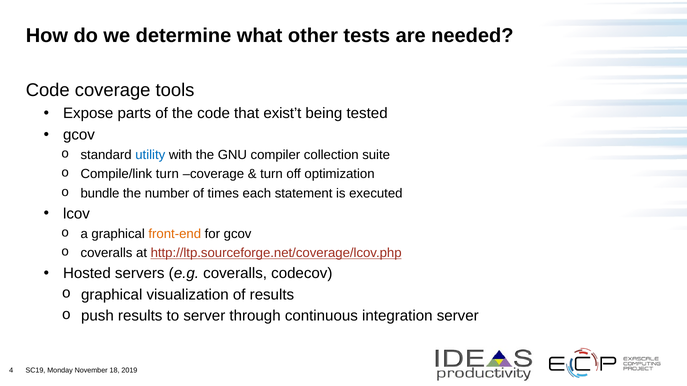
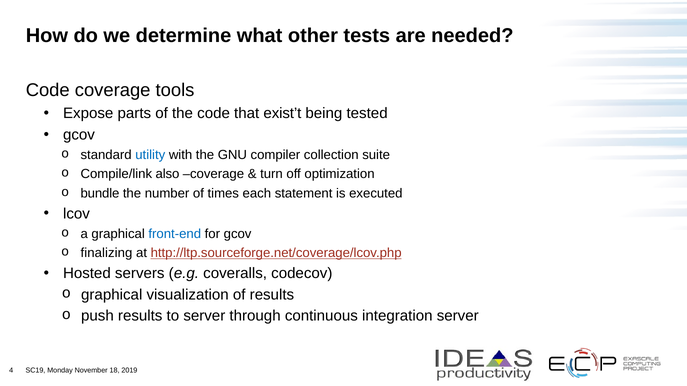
Compile/link turn: turn -> also (167, 174)
front-end colour: orange -> blue (175, 234)
coveralls: coveralls -> finalizing (106, 253)
